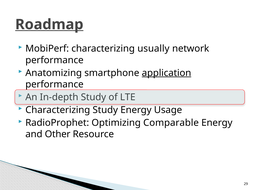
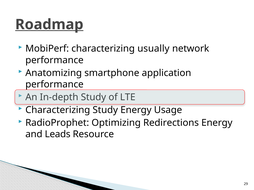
application underline: present -> none (167, 73)
Comparable: Comparable -> Redirections (171, 123)
Other: Other -> Leads (58, 135)
